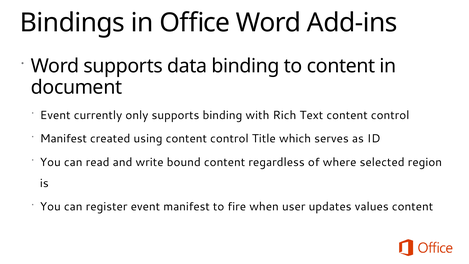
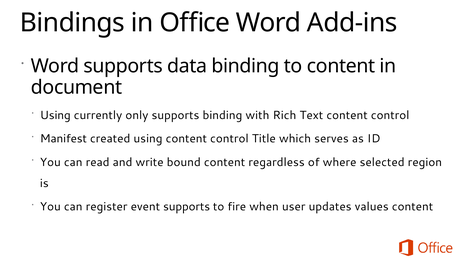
Event: Event -> Using (55, 115)
event manifest: manifest -> supports (187, 207)
